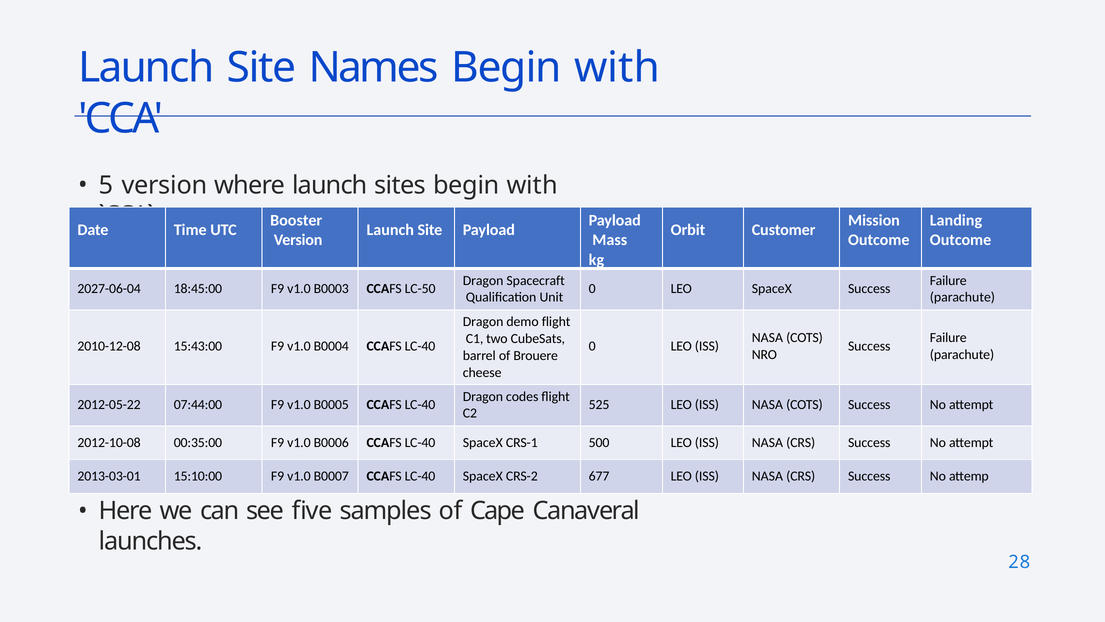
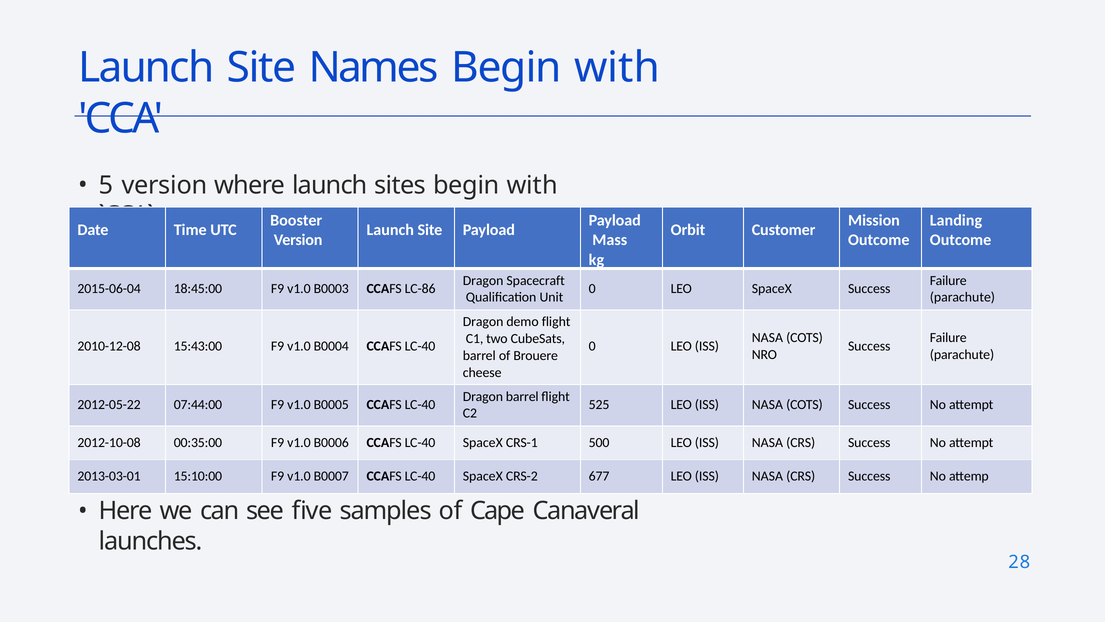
2027-06-04: 2027-06-04 -> 2015-06-04 (109, 289)
LC-50: LC-50 -> LC-86 (420, 289)
Dragon codes: codes -> barrel (522, 396)
